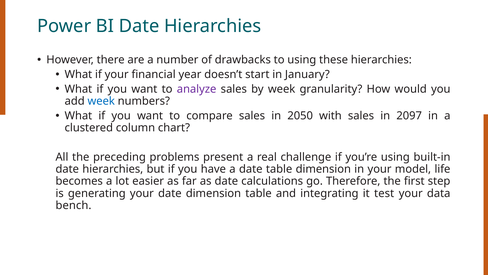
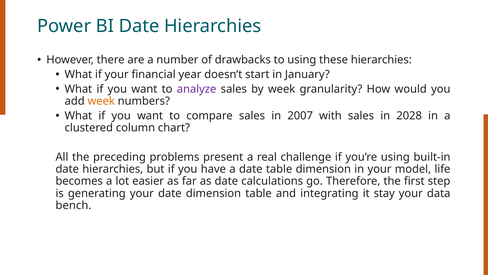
week colour: blue -> orange (101, 101)
2050: 2050 -> 2007 (300, 116)
2097: 2097 -> 2028 (409, 116)
test: test -> stay (384, 193)
